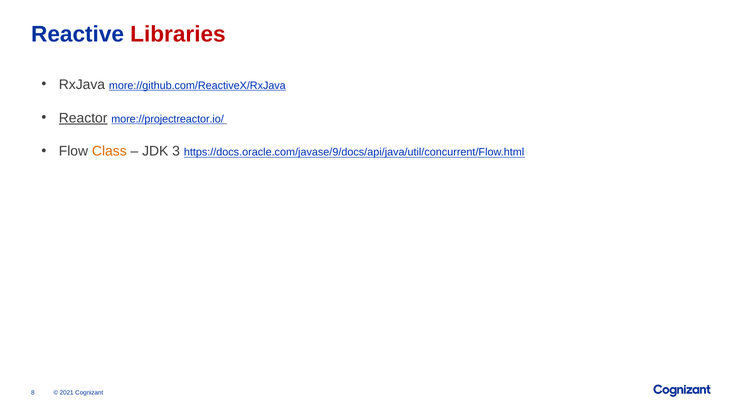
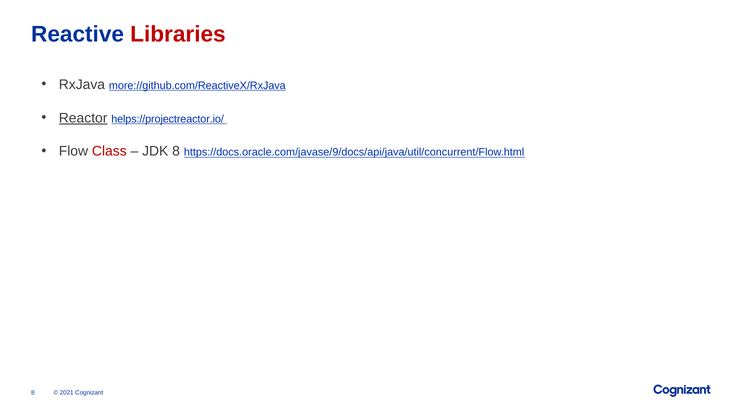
more://projectreactor.io/: more://projectreactor.io/ -> helps://projectreactor.io/ (168, 119)
Class colour: orange -> red (109, 151)
JDK 3: 3 -> 8 (176, 151)
